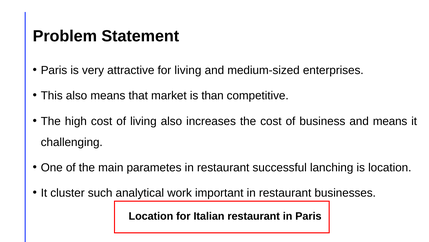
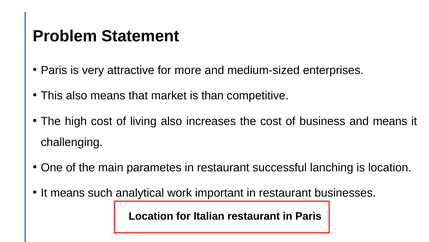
for living: living -> more (188, 70)
It cluster: cluster -> means (68, 193)
